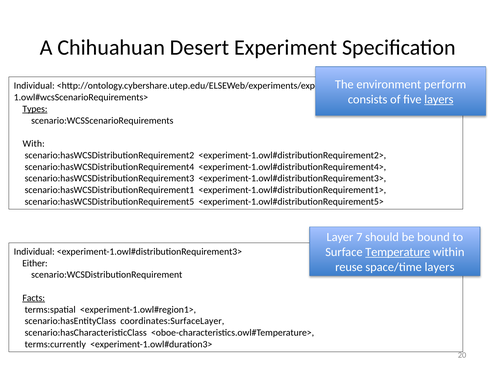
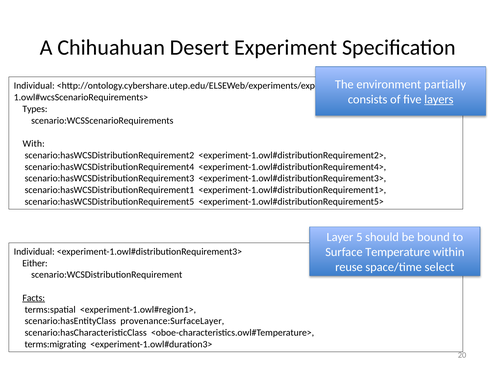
perform: perform -> partially (445, 85)
Types underline: present -> none (35, 109)
7: 7 -> 5 (359, 237)
Temperature underline: present -> none (398, 252)
space/time layers: layers -> select (439, 267)
coordinates:SurfaceLayer: coordinates:SurfaceLayer -> provenance:SurfaceLayer (172, 321)
terms:currently: terms:currently -> terms:migrating (55, 344)
